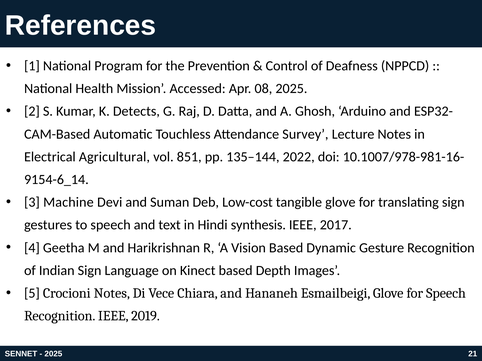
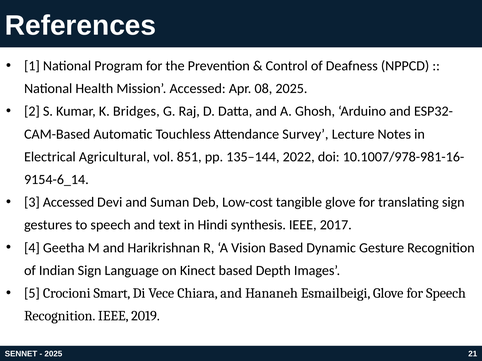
Detects: Detects -> Bridges (136, 111)
3 Machine: Machine -> Accessed (69, 203)
Crocioni Notes: Notes -> Smart (112, 294)
